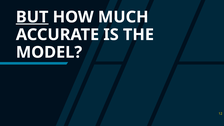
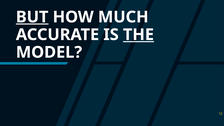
THE underline: none -> present (138, 35)
